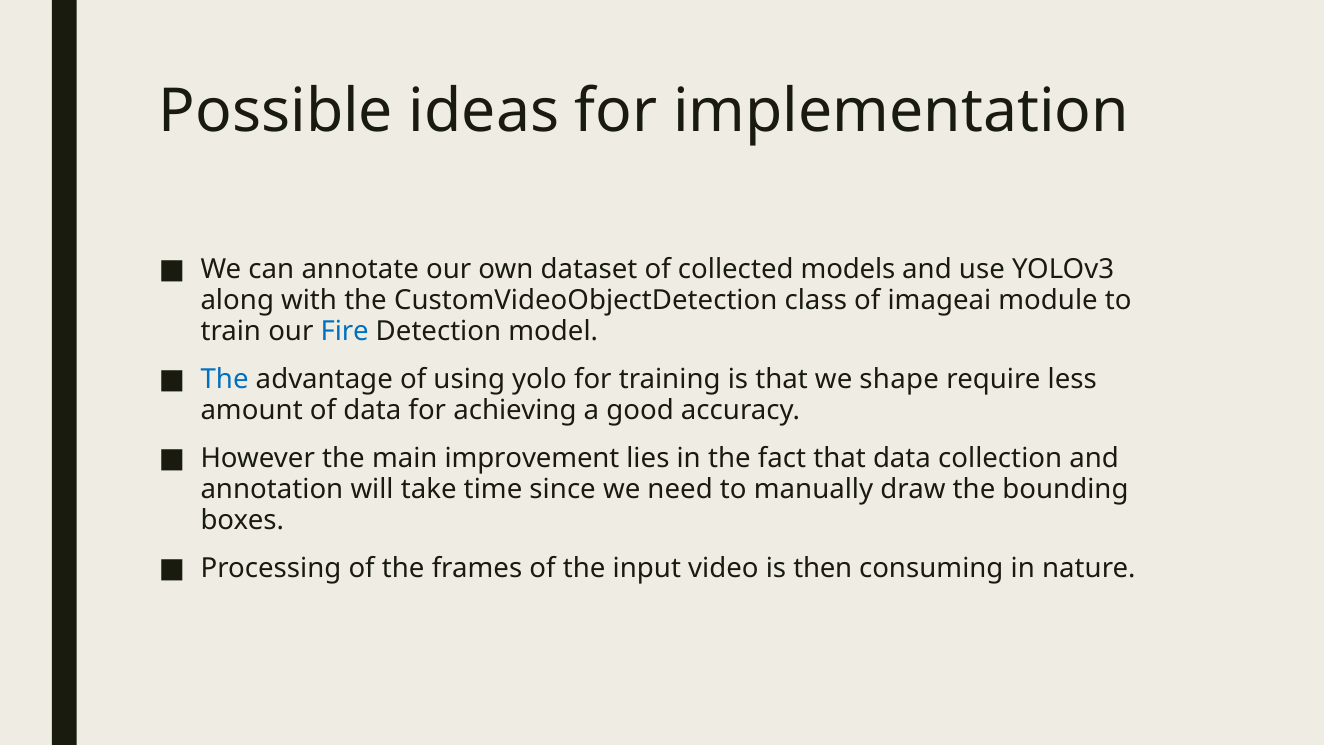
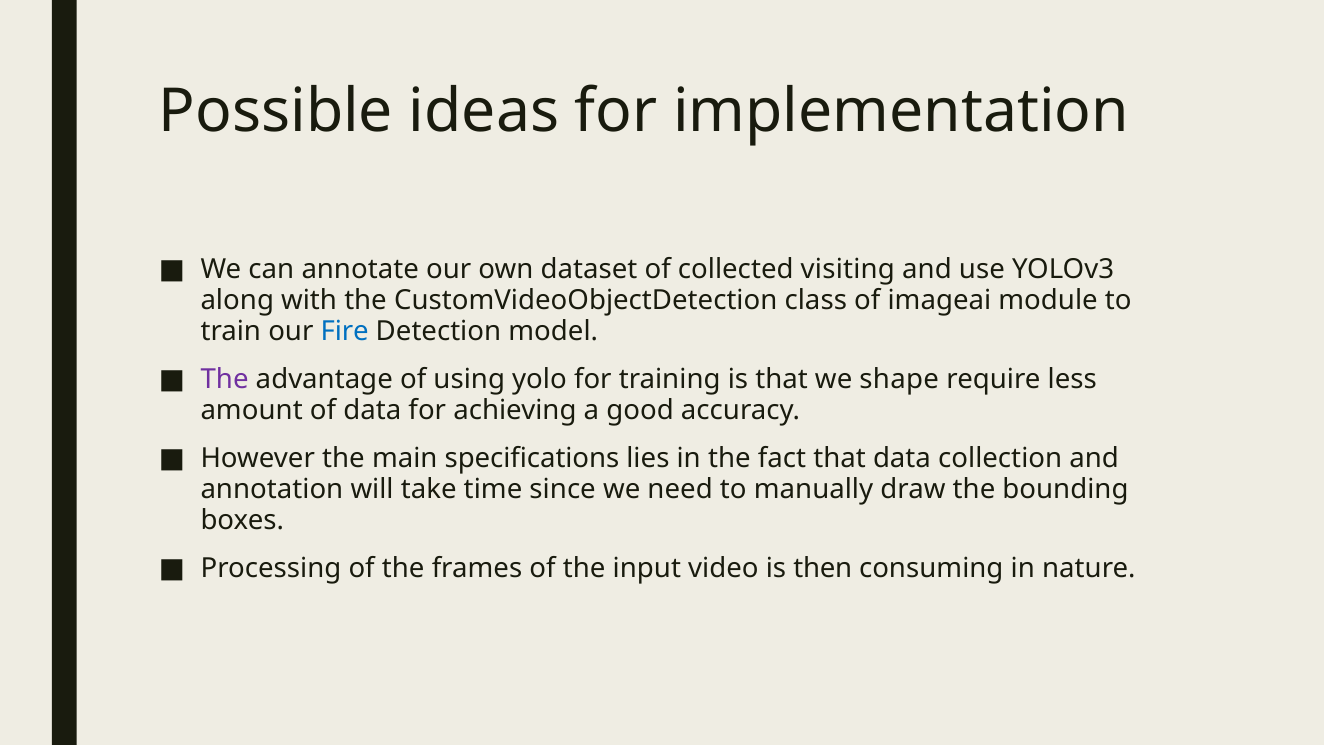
models: models -> visiting (848, 269)
The colour: blue -> purple (225, 379)
improvement: improvement -> specifications (532, 458)
